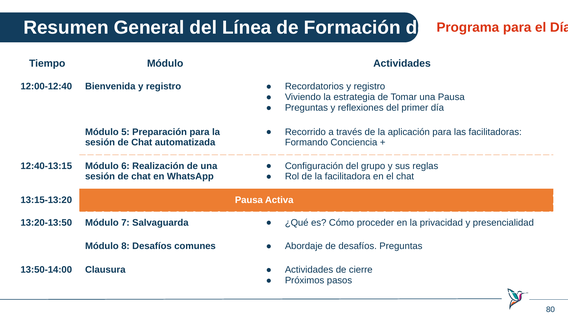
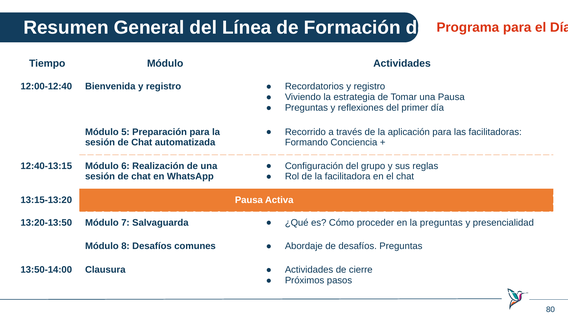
la privacidad: privacidad -> preguntas (441, 223)
